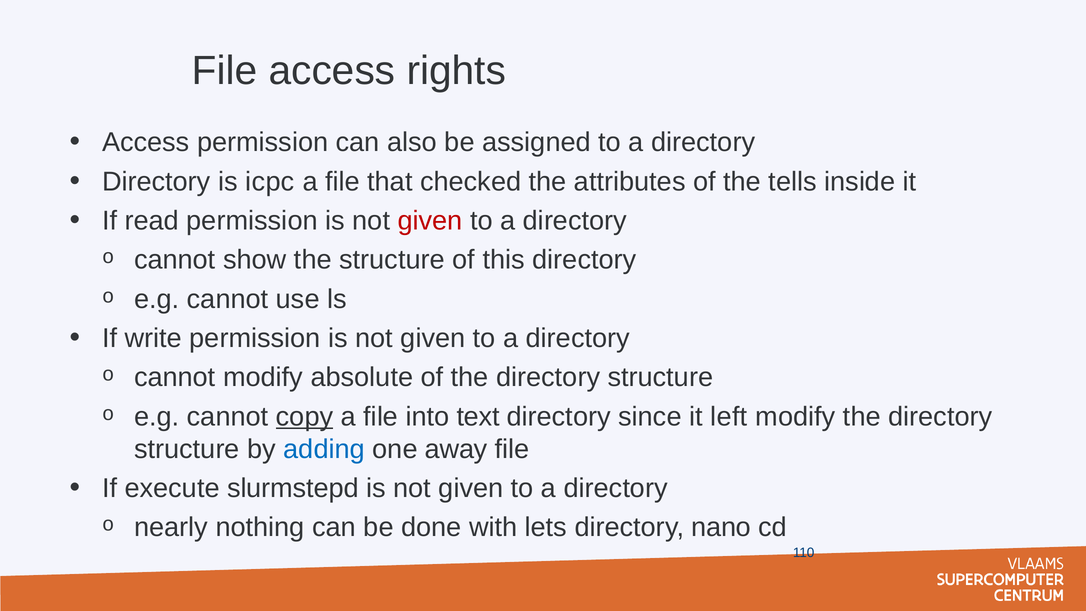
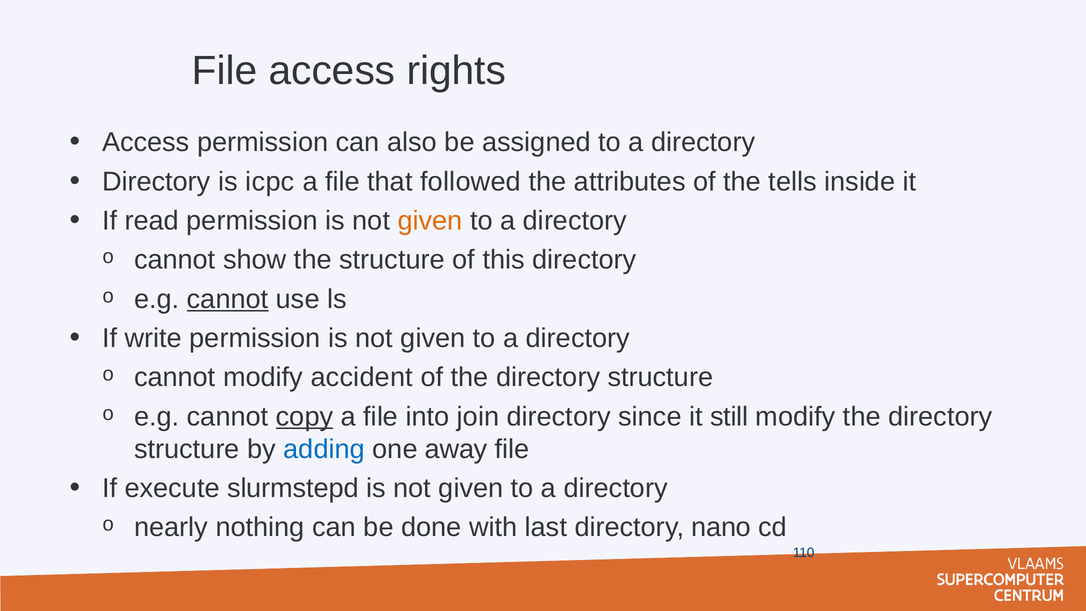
checked: checked -> followed (471, 182)
given colour: red -> orange (430, 221)
cannot underline: none -> present (228, 299)
absolute: absolute -> accident (362, 377)
text: text -> join (478, 416)
left: left -> still (729, 416)
lets: lets -> last (546, 527)
